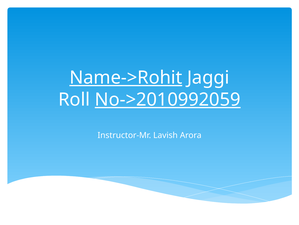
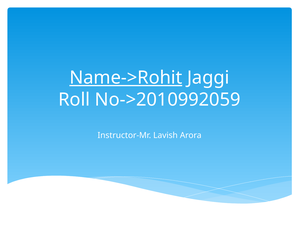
No->2010992059 underline: present -> none (168, 99)
